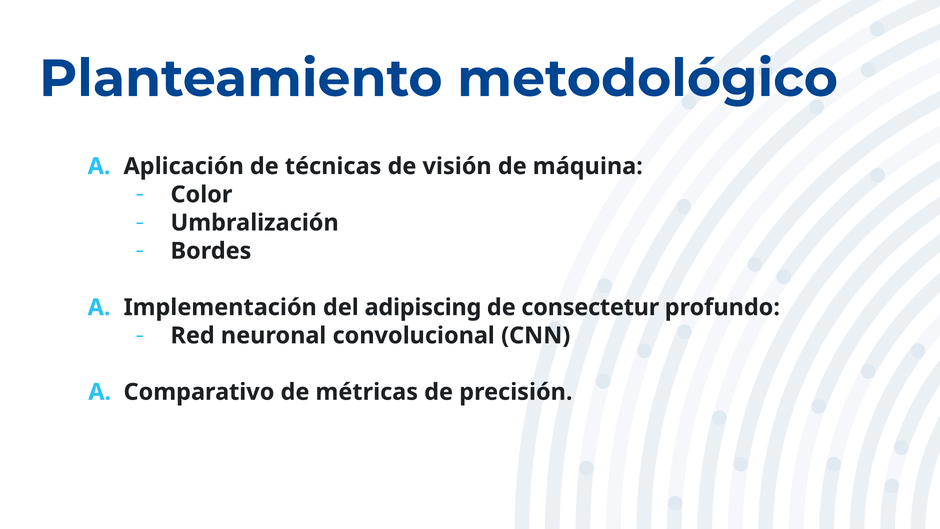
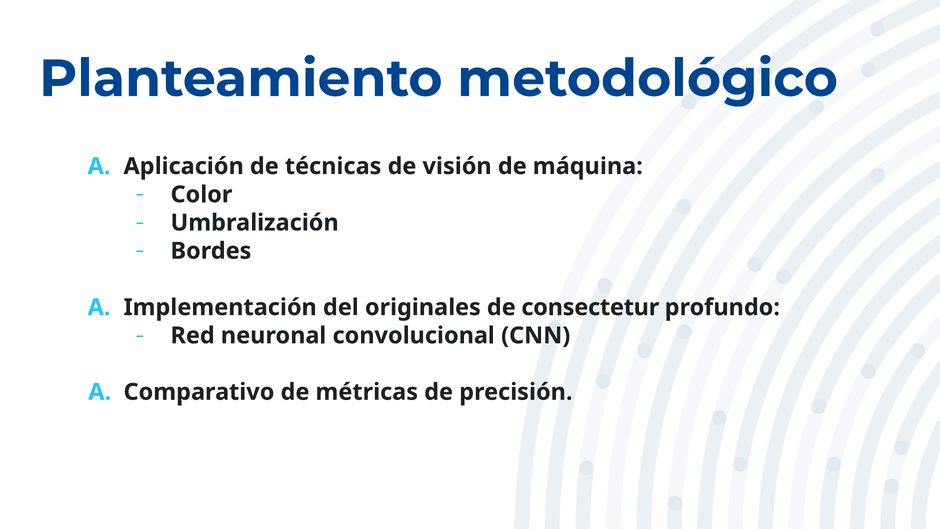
adipiscing: adipiscing -> originales (423, 307)
